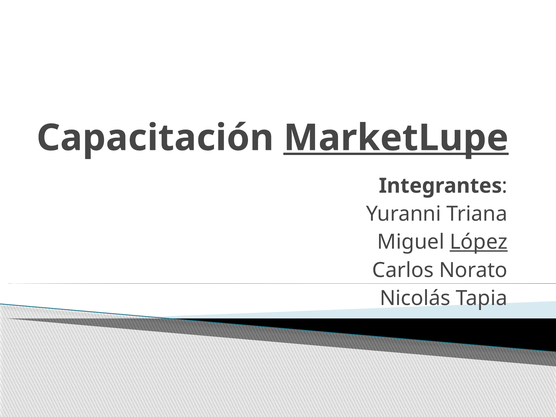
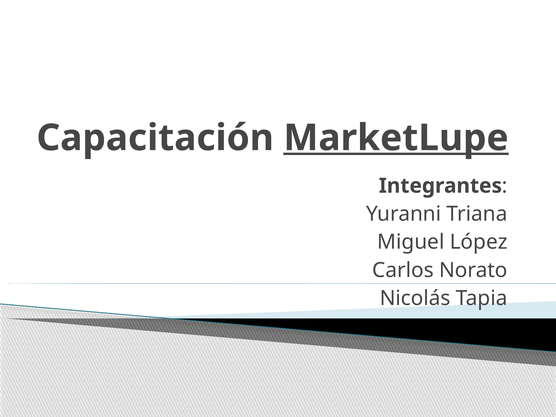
López underline: present -> none (479, 242)
